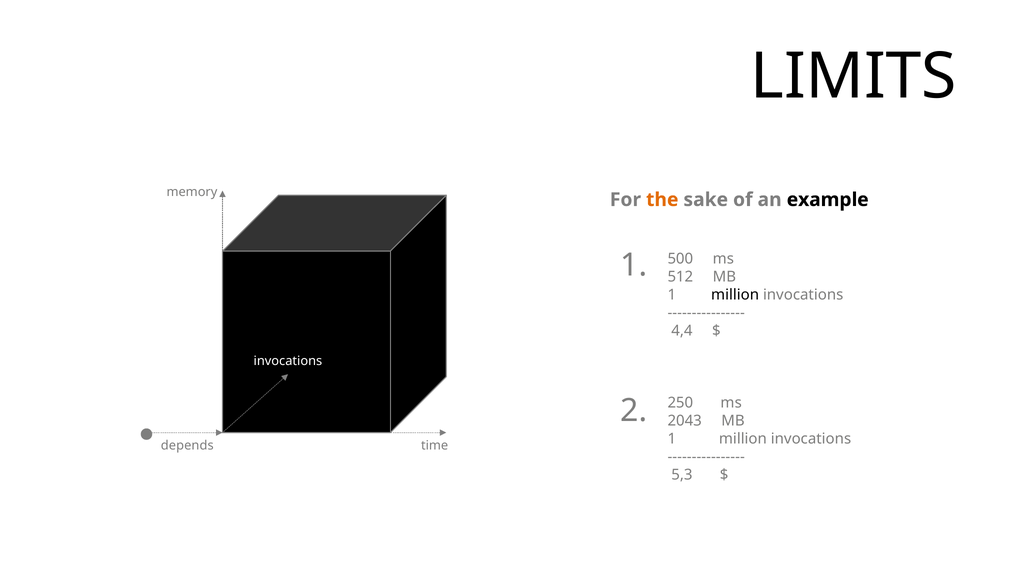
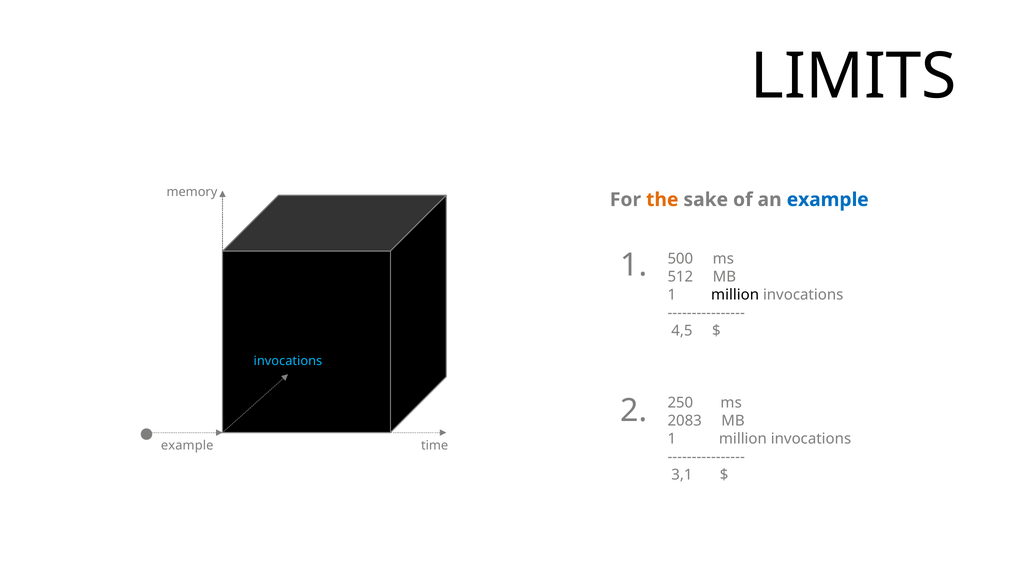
example colour: black -> blue (828, 200)
4,4: 4,4 -> 4,5 (682, 331)
invocations colour: white -> light blue (288, 361)
2043: 2043 -> 2083 (685, 421)
depends: depends -> example (187, 446)
5,3: 5,3 -> 3,1 (682, 475)
